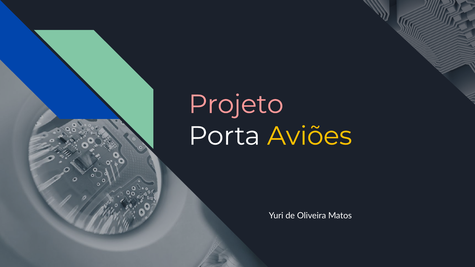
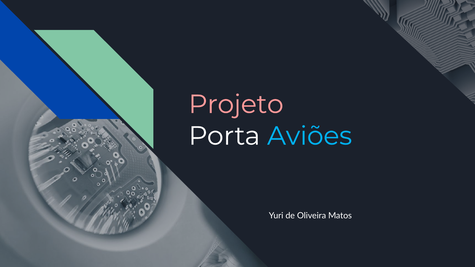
Aviões colour: yellow -> light blue (310, 136)
